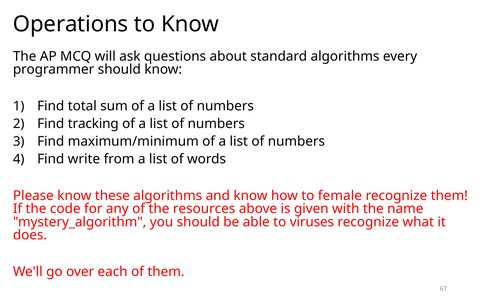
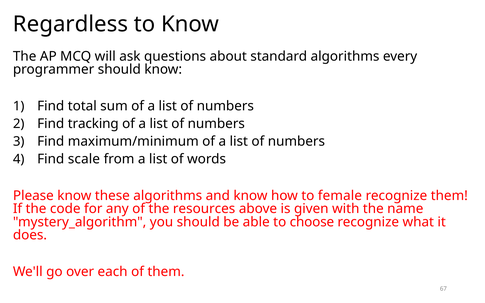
Operations: Operations -> Regardless (70, 24)
write: write -> scale (84, 159)
viruses: viruses -> choose (312, 222)
